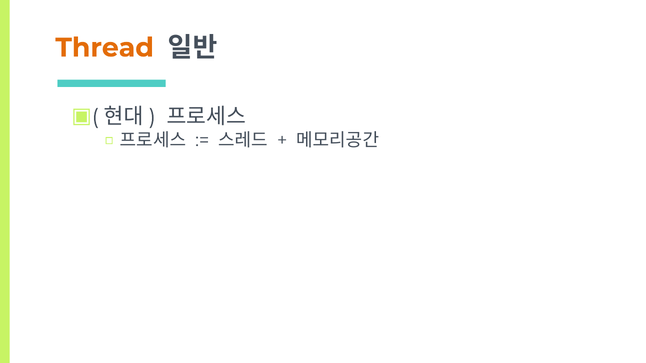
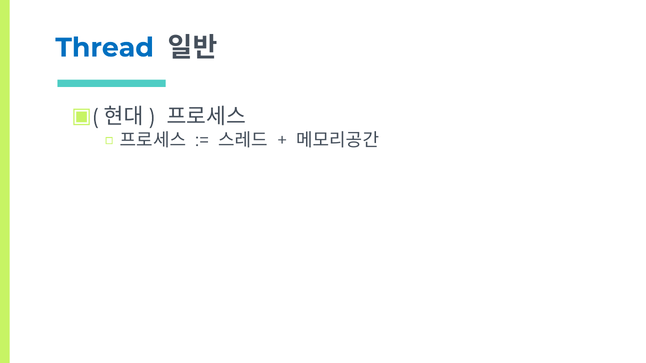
Thread colour: orange -> blue (105, 48)
